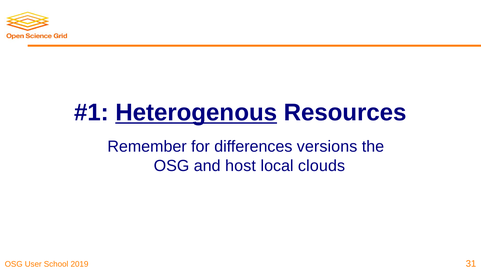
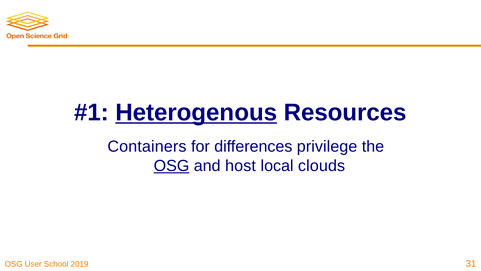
Remember: Remember -> Containers (147, 146)
versions: versions -> privilege (327, 146)
OSG underline: none -> present (172, 166)
